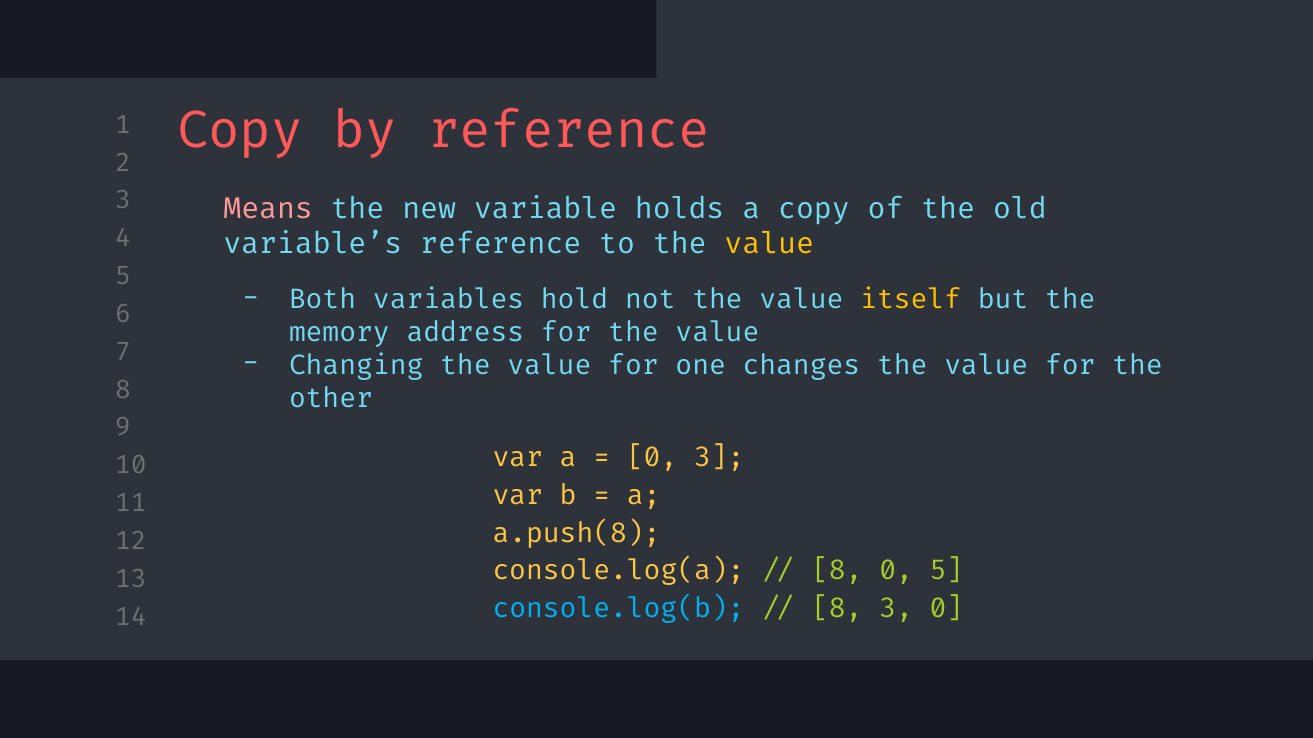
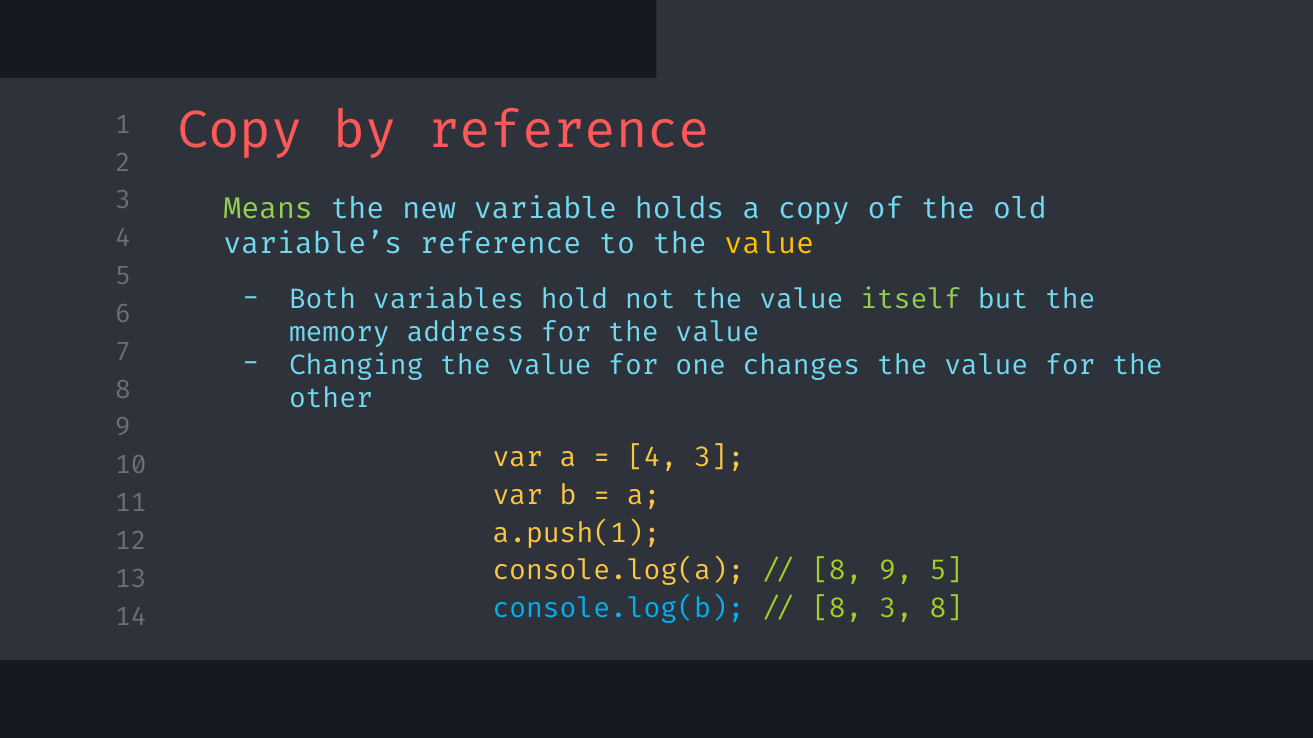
Means colour: pink -> light green (268, 209)
itself colour: yellow -> light green (911, 300)
0: 0 -> 4 (652, 458)
a.push(8: a.push(8 -> a.push(1 (577, 533)
0: 0 -> 9 (896, 571)
3 0: 0 -> 8 (946, 609)
